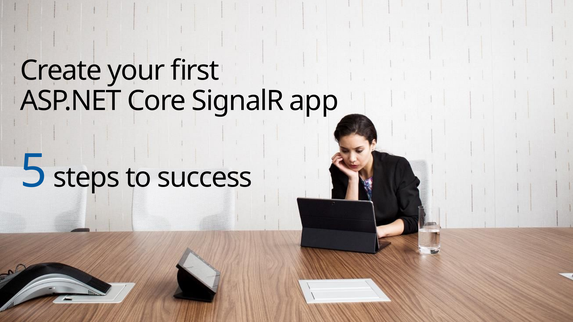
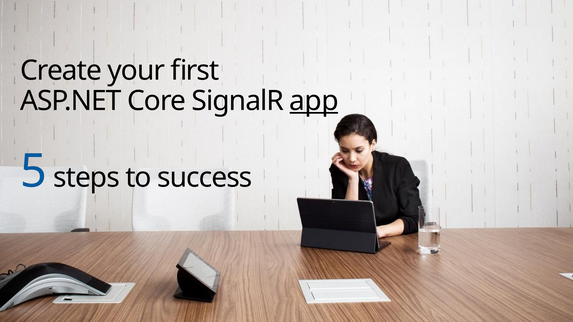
app underline: none -> present (314, 101)
